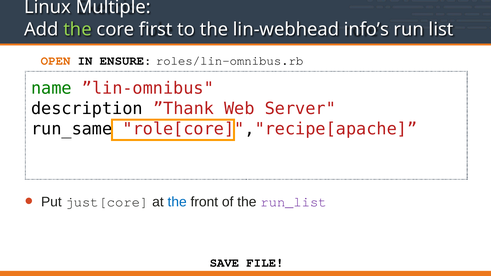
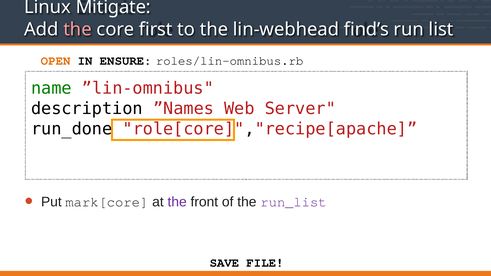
Multiple: Multiple -> Mitigate (113, 7)
the colour: light green -> pink (78, 29)
info’s: info’s -> find’s (366, 29)
”Thank: ”Thank -> ”Names (184, 109)
run_same: run_same -> run_done (72, 129)
just[core: just[core -> mark[core (107, 202)
the colour: blue -> purple (177, 202)
